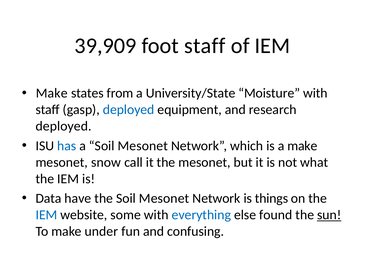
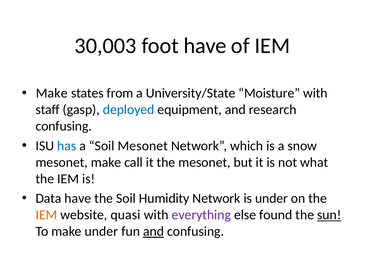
39,909: 39,909 -> 30,003 (105, 46)
foot staff: staff -> have (205, 46)
deployed: deployed -> confusing (64, 126)
a make: make -> snow (302, 146)
mesonet snow: snow -> make (106, 162)
the Soil Mesonet: Mesonet -> Humidity (164, 198)
is things: things -> under (272, 198)
IEM colour: blue -> orange (46, 215)
some: some -> quasi (126, 215)
everything colour: blue -> purple (201, 215)
and underline: none -> present (154, 231)
